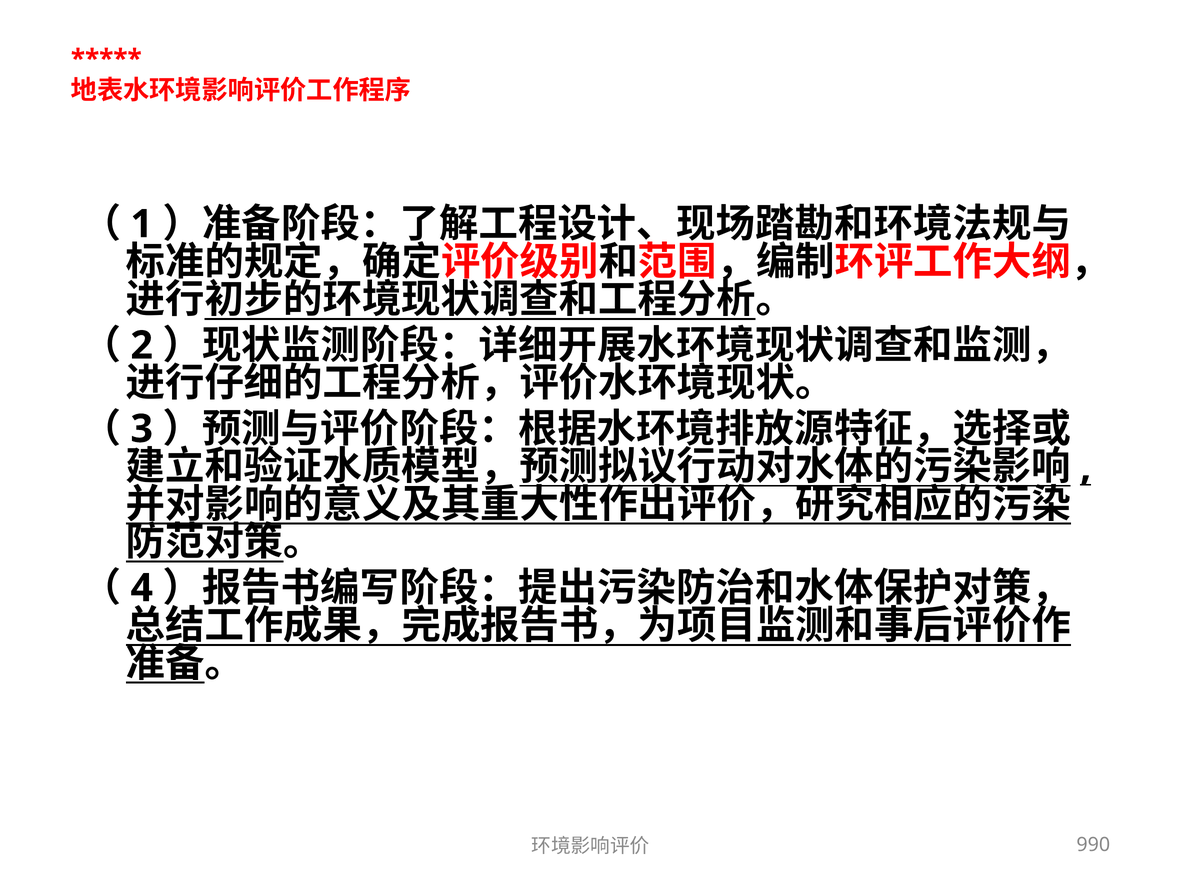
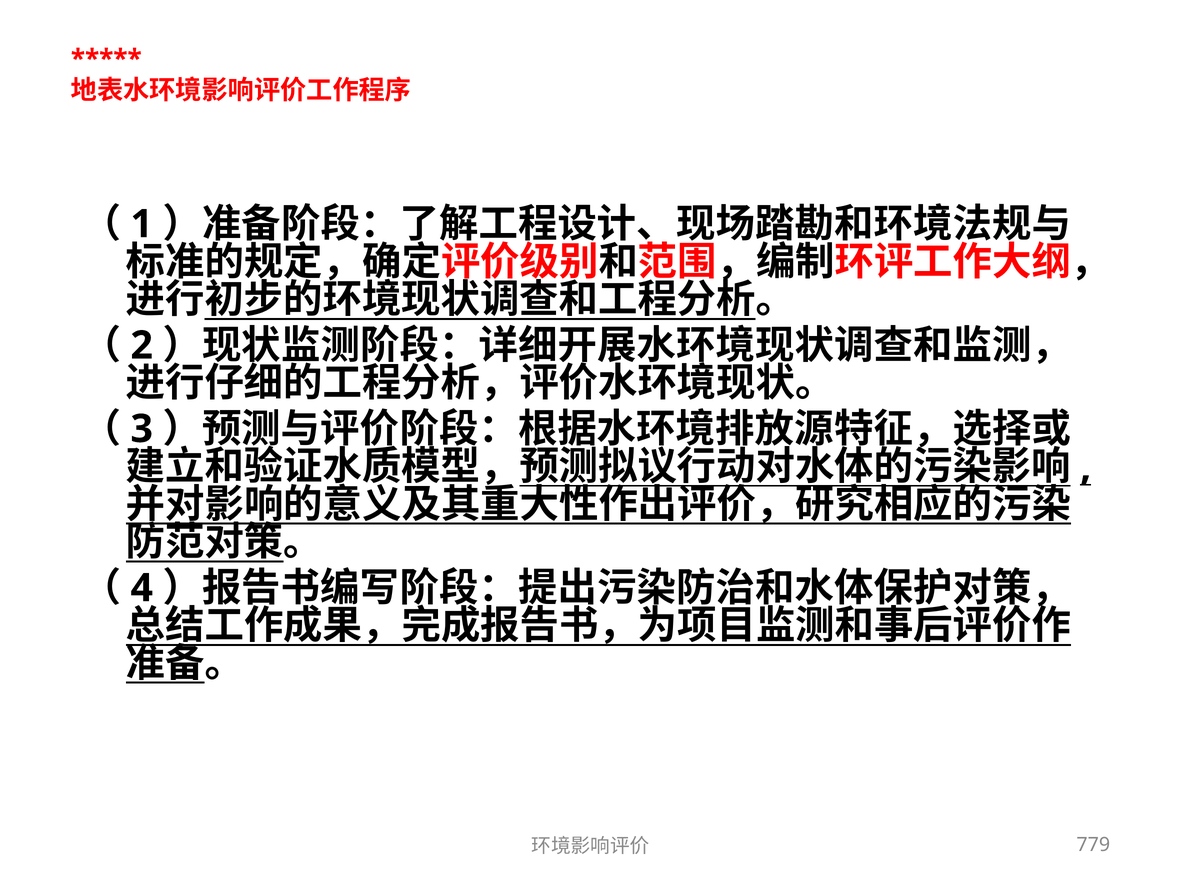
990: 990 -> 779 (1093, 844)
